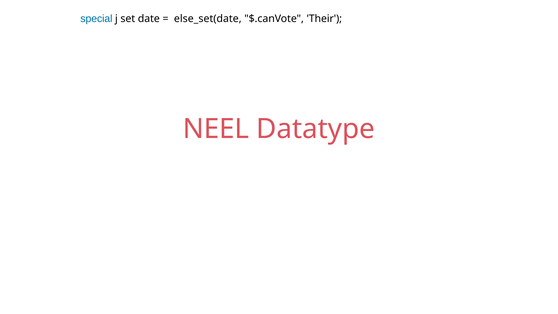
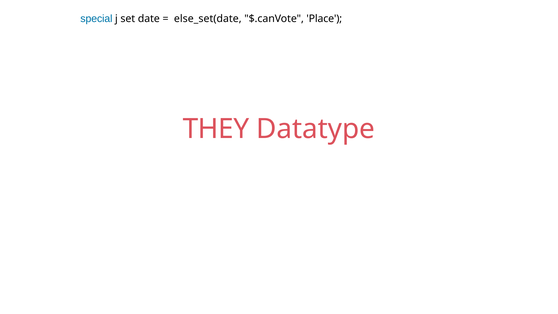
Their: Their -> Place (324, 19)
NEEL: NEEL -> THEY (216, 129)
